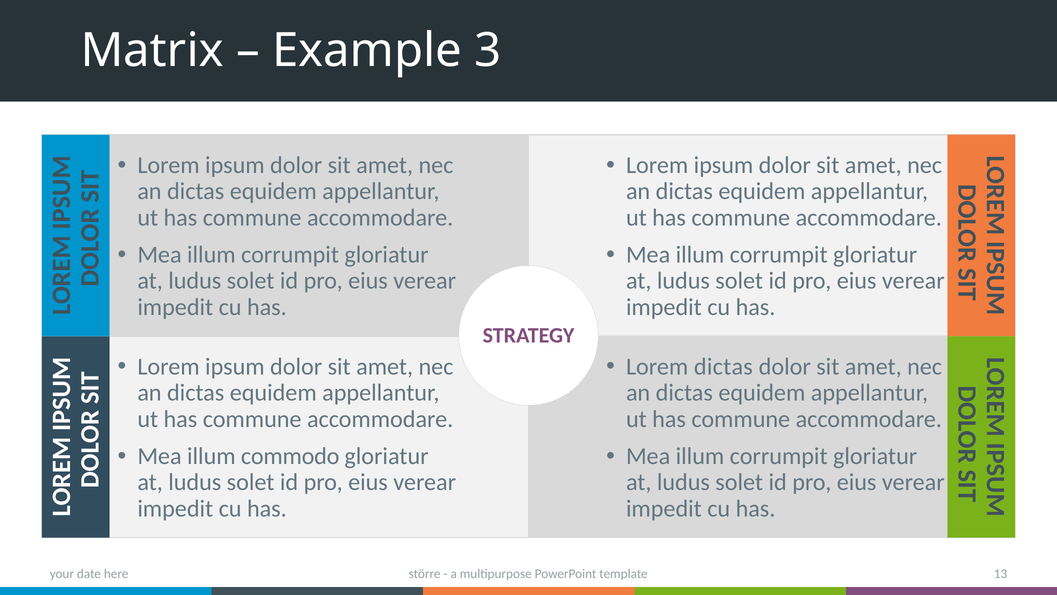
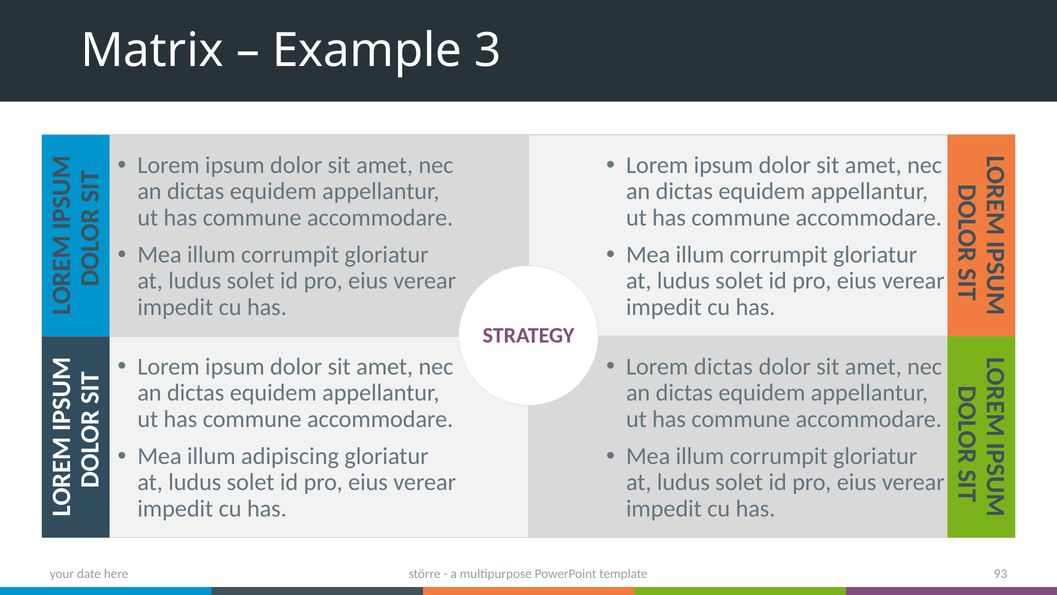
commodo: commodo -> adipiscing (290, 456)
13: 13 -> 93 (1001, 574)
